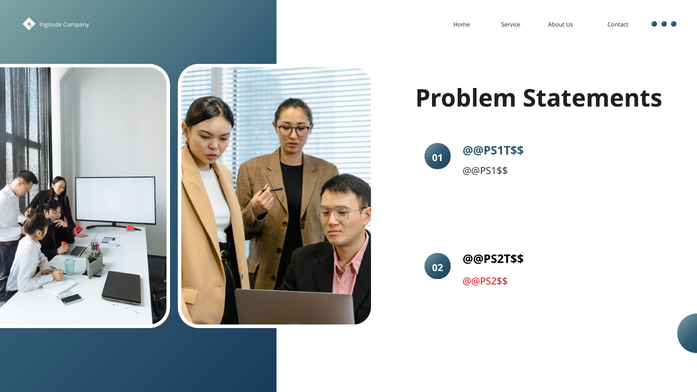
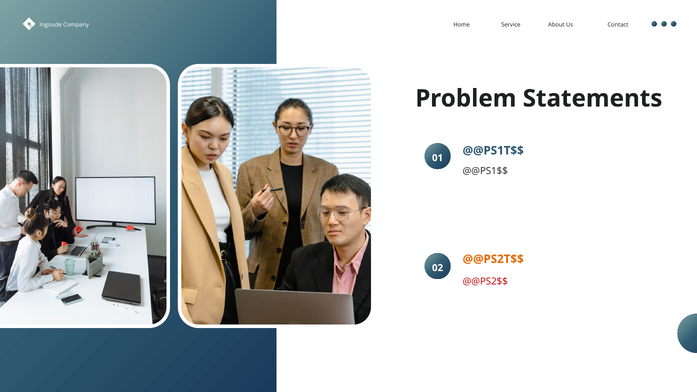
@@PS2T$$ colour: black -> orange (493, 259)
